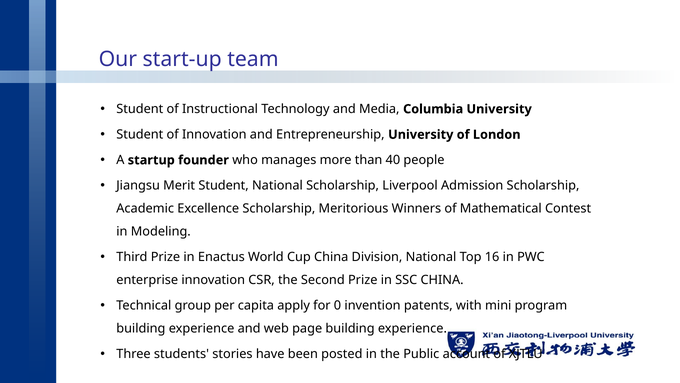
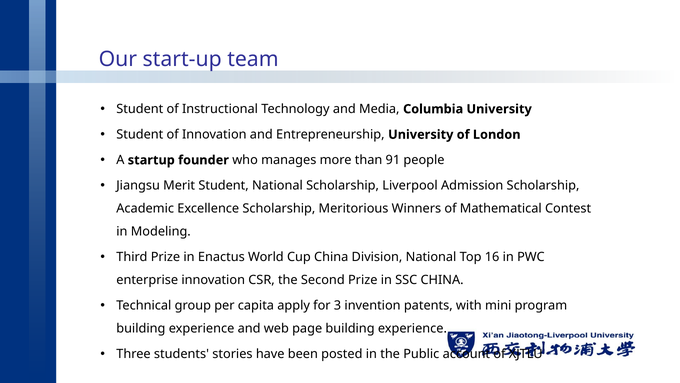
40: 40 -> 91 (393, 160)
0: 0 -> 3 (338, 305)
